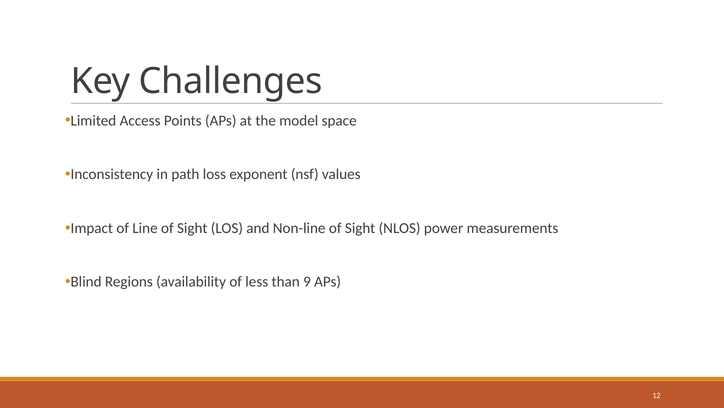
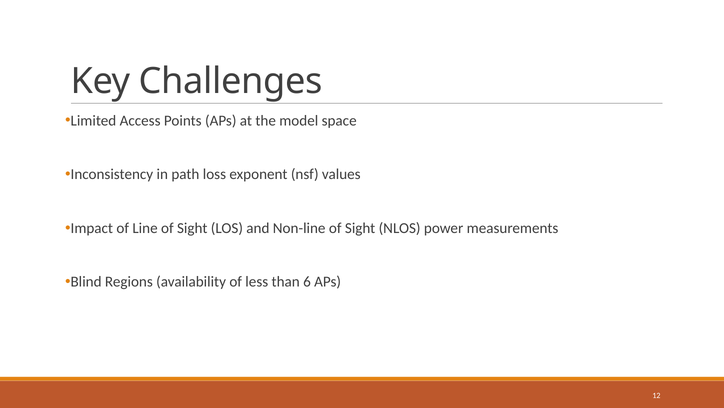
9: 9 -> 6 (307, 281)
